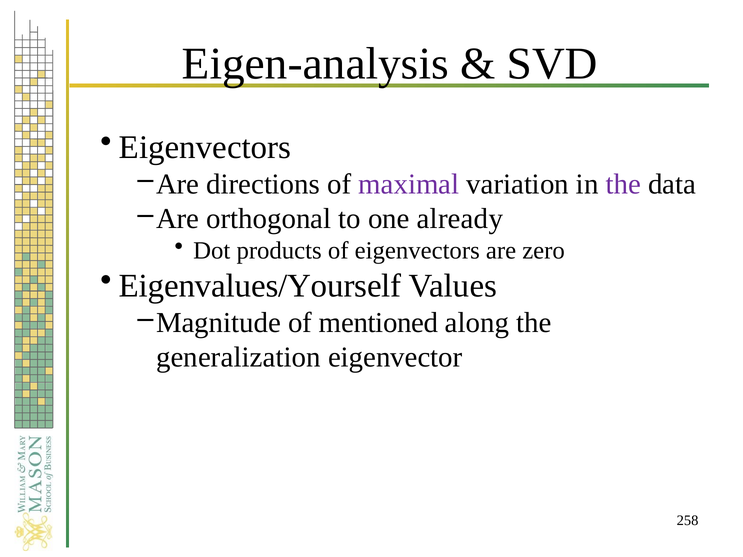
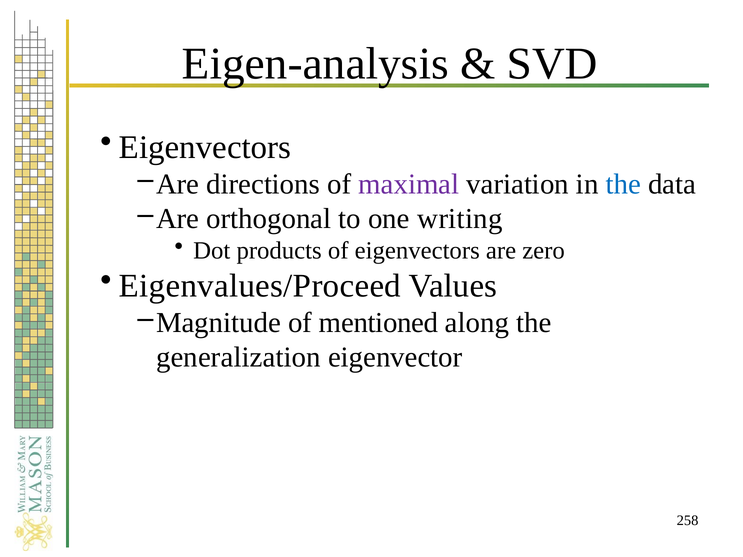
the colour: purple -> blue (623, 184)
already: already -> writing (460, 219)
Eigenvalues/Yourself: Eigenvalues/Yourself -> Eigenvalues/Proceed (260, 286)
